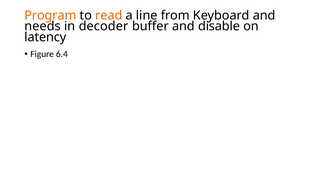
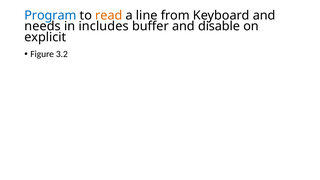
Program colour: orange -> blue (50, 15)
decoder: decoder -> includes (104, 26)
latency: latency -> explicit (45, 37)
6.4: 6.4 -> 3.2 (62, 54)
